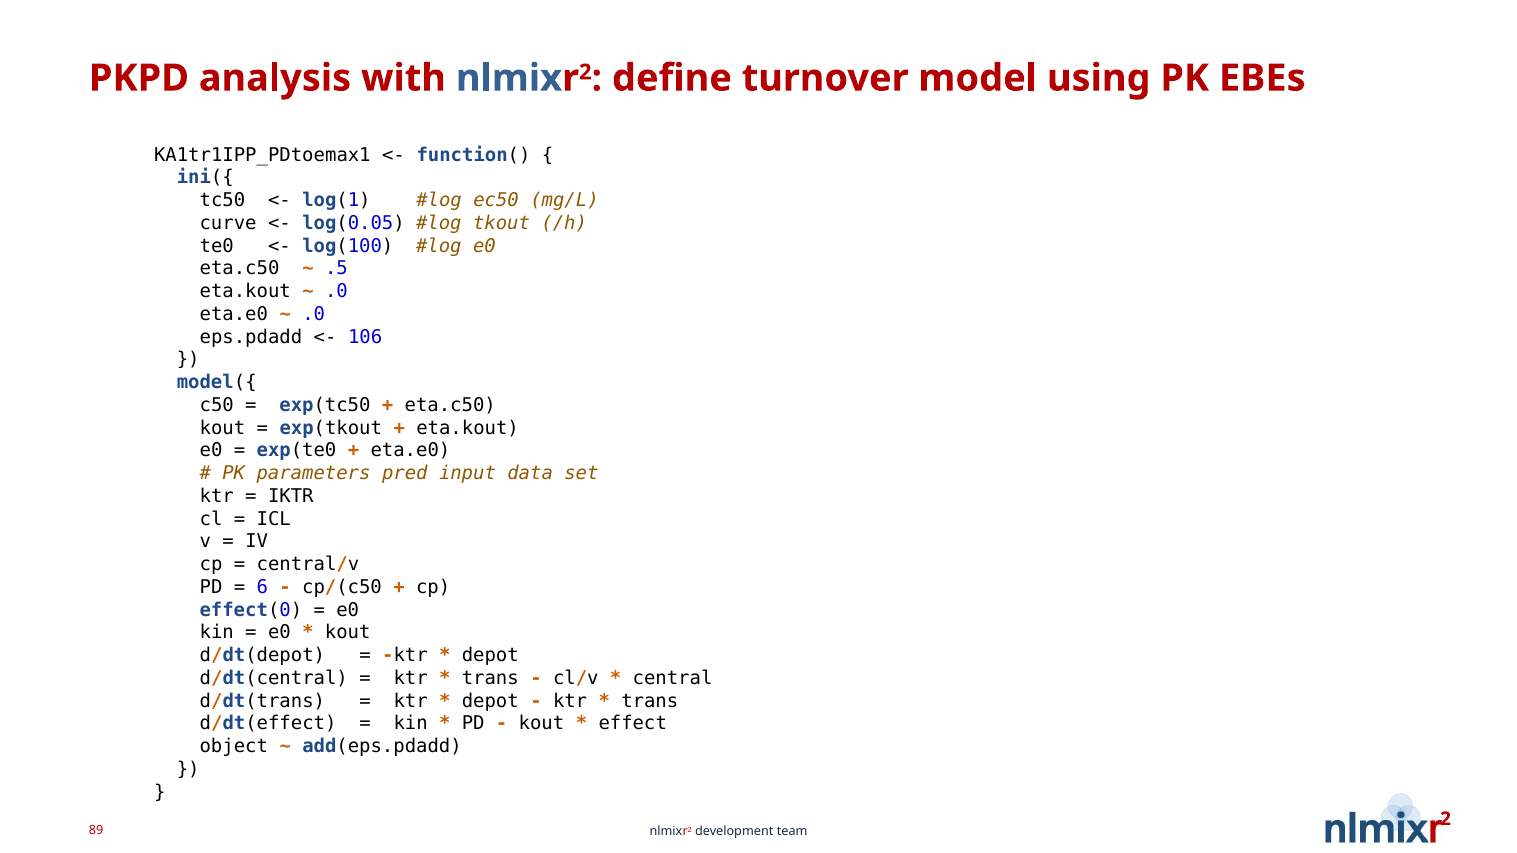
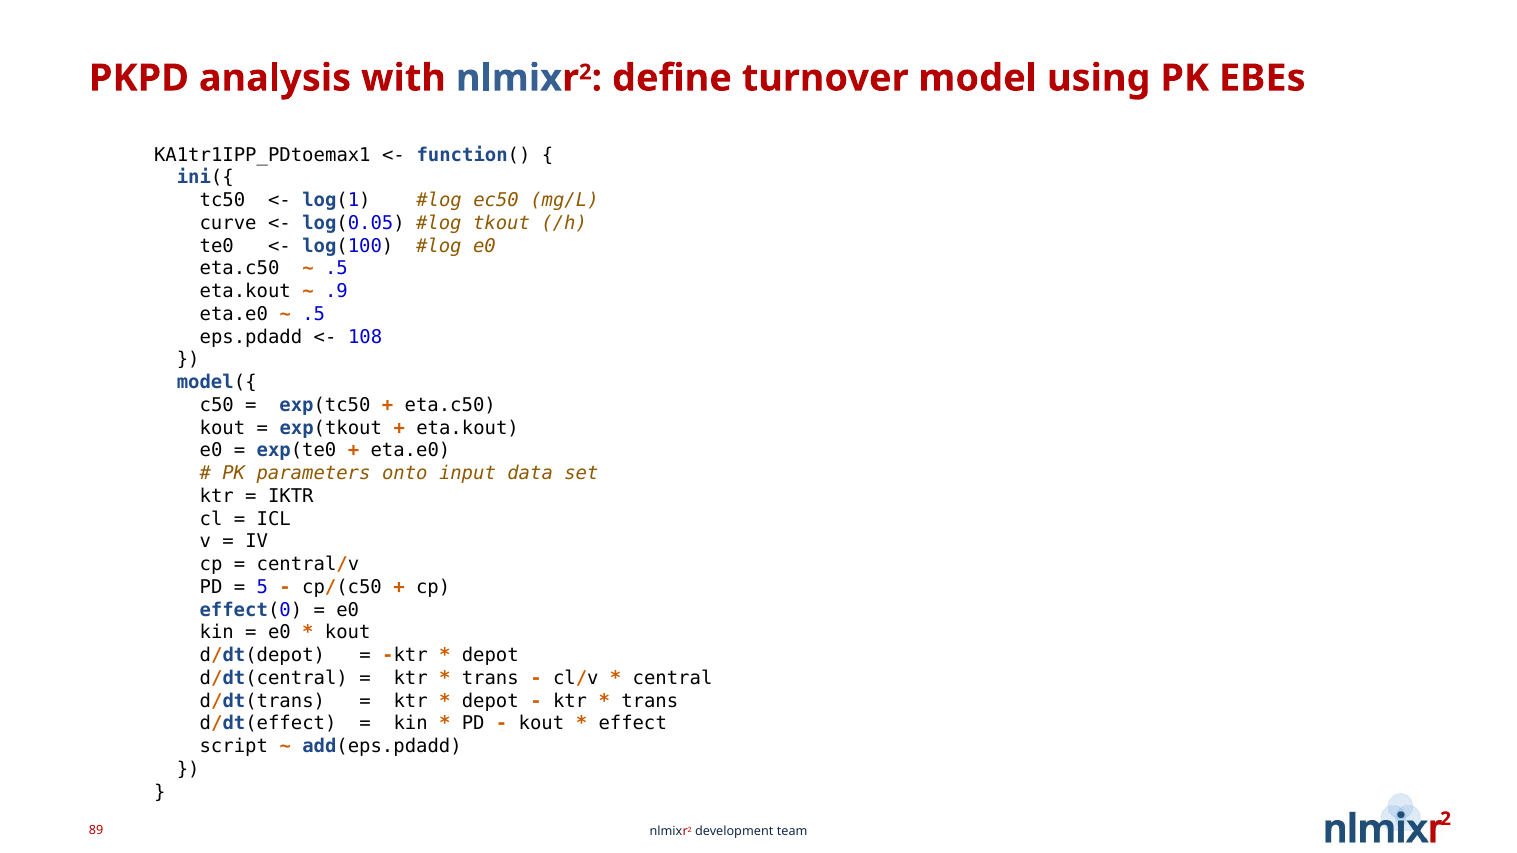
.0: .0 -> .9 (337, 292)
.0: .0 -> .5 (314, 314)
106: 106 -> 108 (365, 337)
pred: pred -> onto (405, 474)
6: 6 -> 5 (262, 587)
object: object -> script (234, 747)
